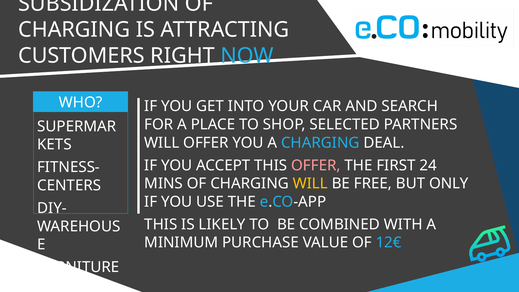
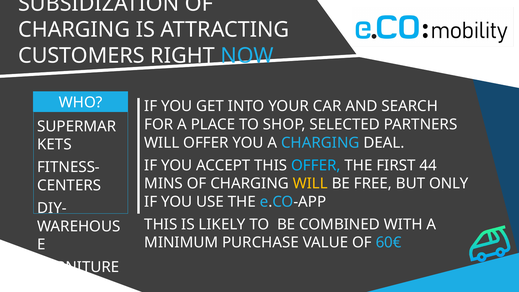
OFFER colour: pink -> light blue (316, 165)
24: 24 -> 44 (428, 165)
12€: 12€ -> 60€ (389, 243)
